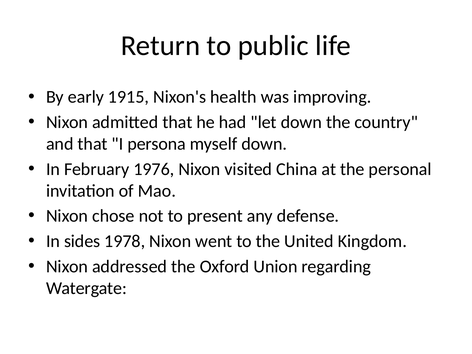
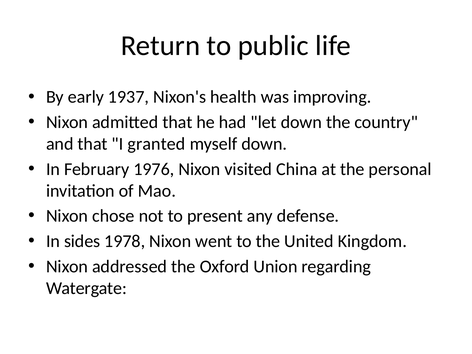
1915: 1915 -> 1937 (128, 97)
persona: persona -> granted (156, 144)
